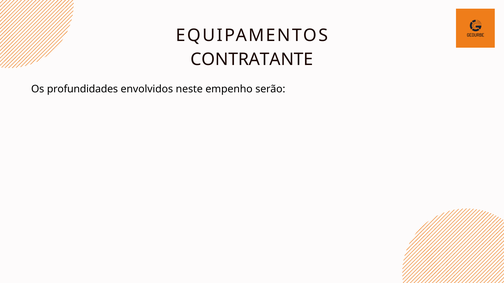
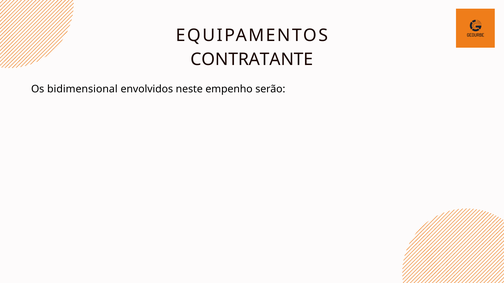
profundidades: profundidades -> bidimensional (82, 89)
